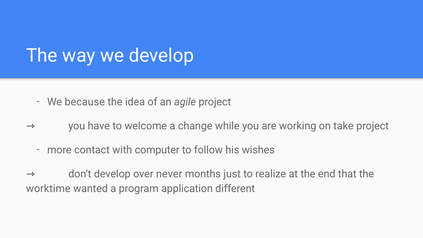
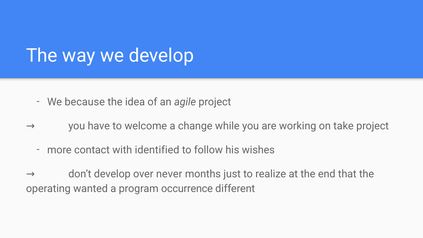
computer: computer -> identified (157, 150)
worktime: worktime -> operating (48, 189)
application: application -> occurrence (187, 189)
